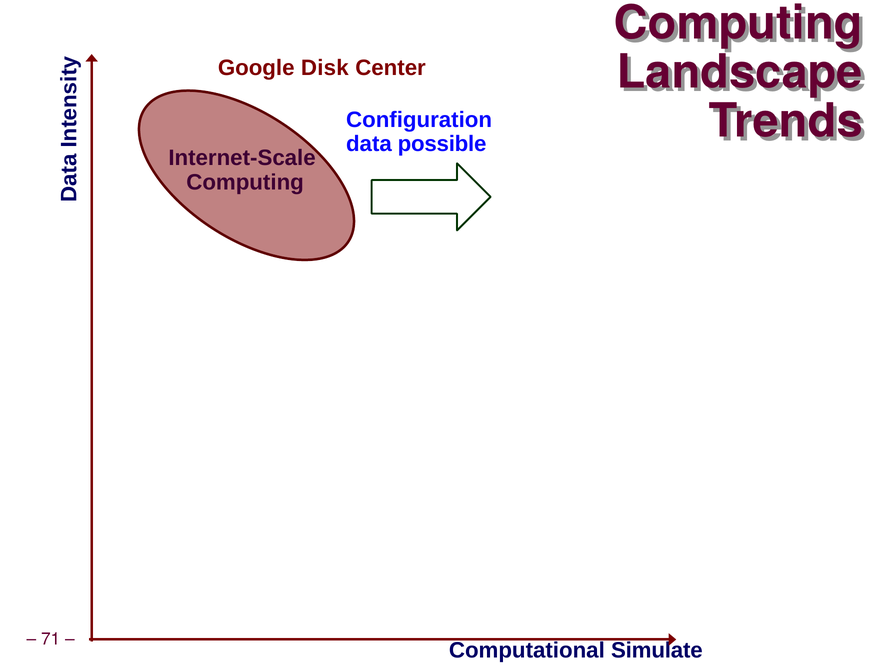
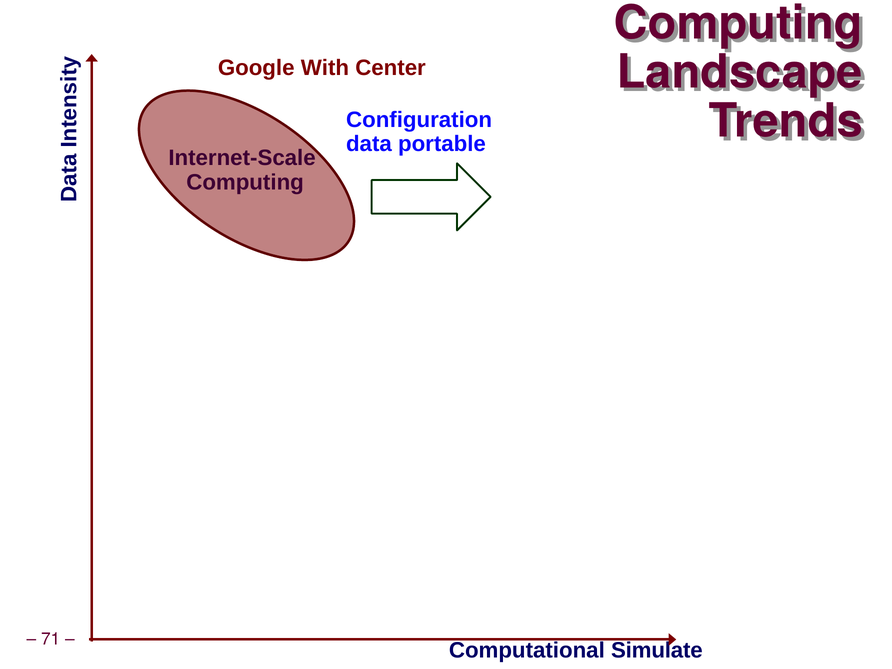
Disk: Disk -> With (325, 68)
possible: possible -> portable (442, 144)
